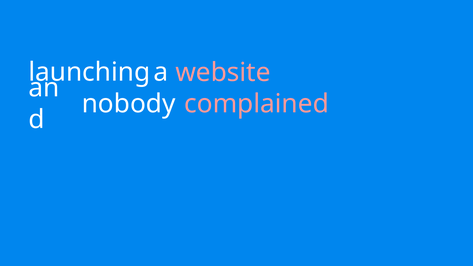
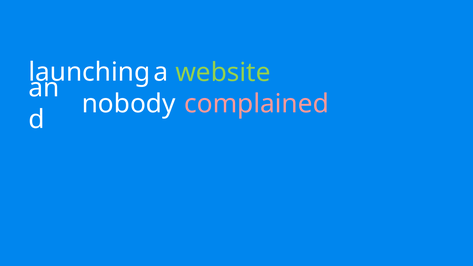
website colour: pink -> light green (223, 73)
